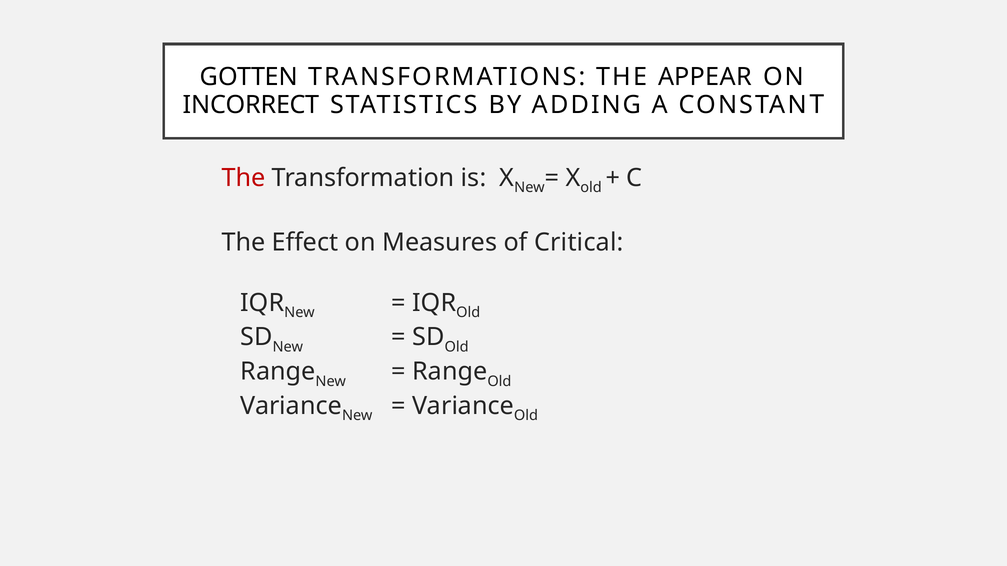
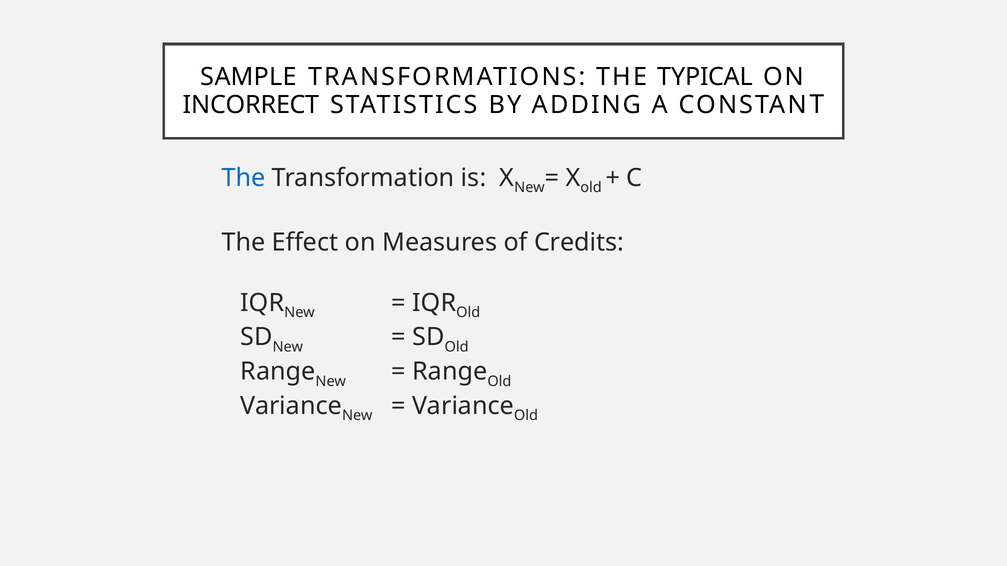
GOTTEN: GOTTEN -> SAMPLE (249, 77)
APPEAR: APPEAR -> TYPICAL (705, 77)
The colour: red -> blue (243, 178)
Critical: Critical -> Credits (579, 243)
